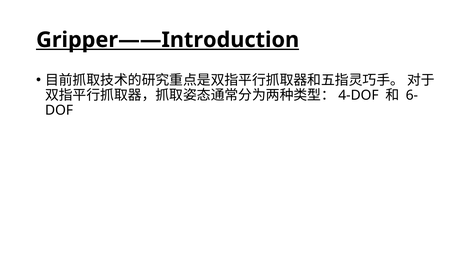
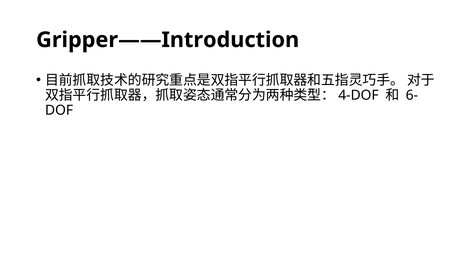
Gripper——Introduction underline: present -> none (168, 40)
